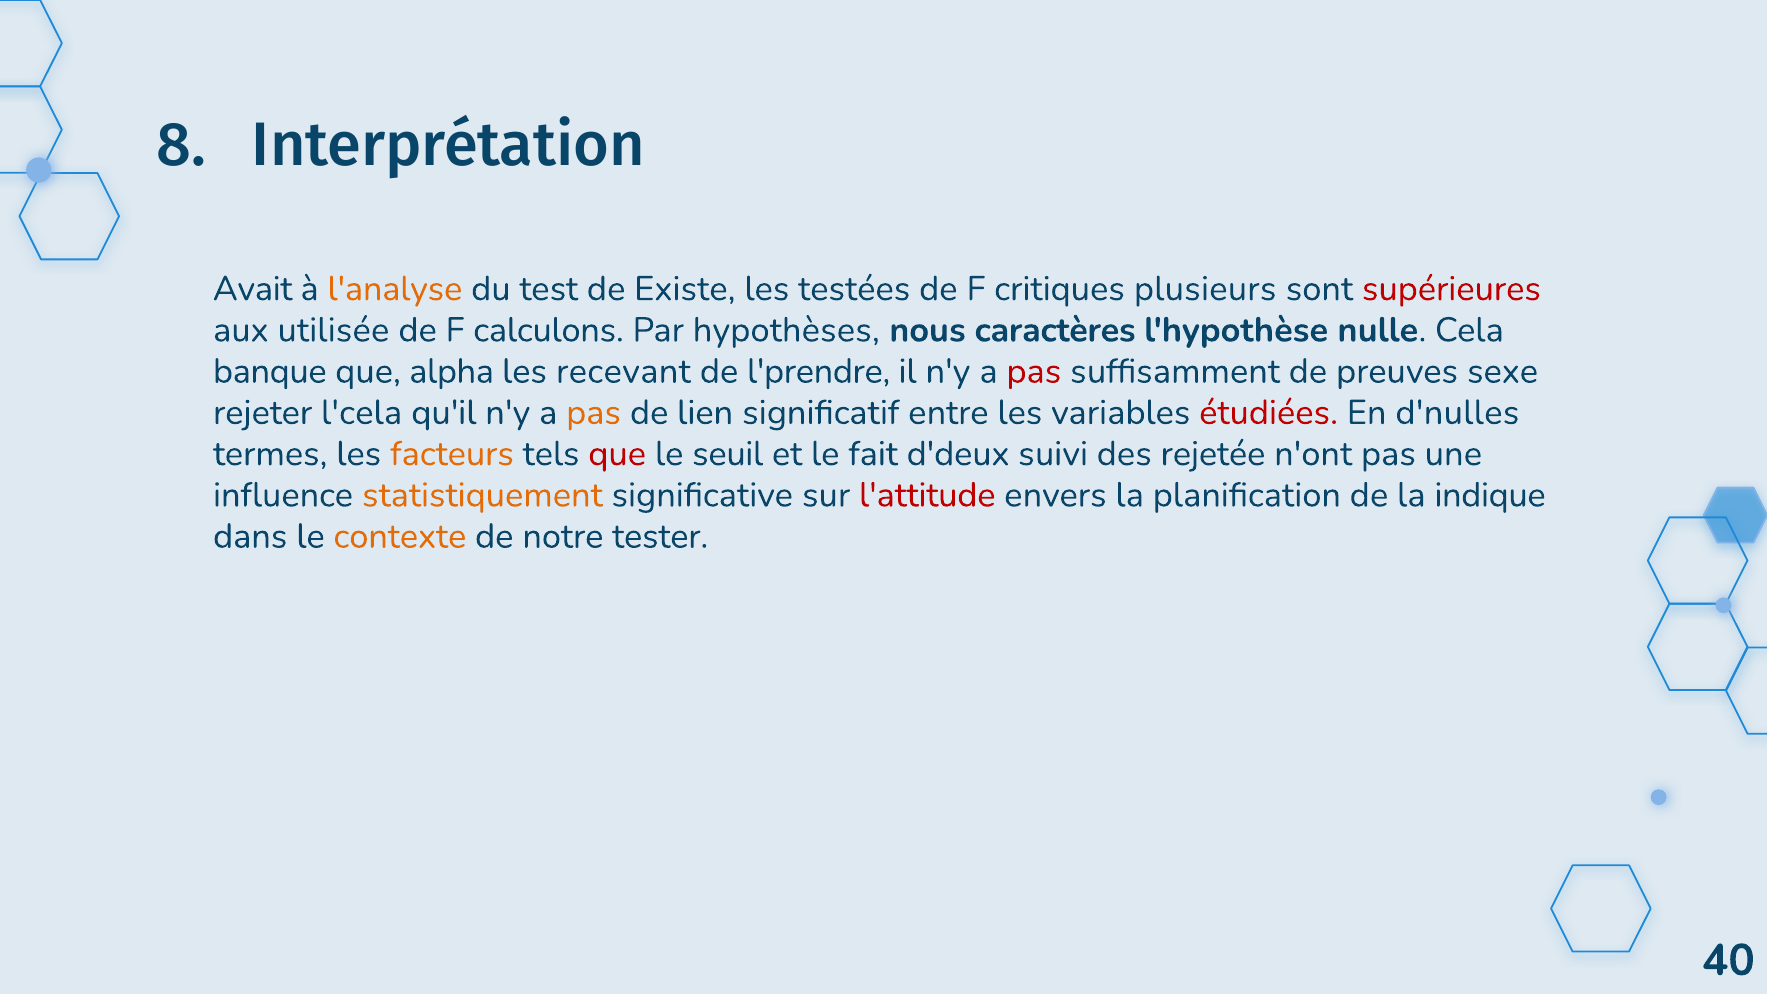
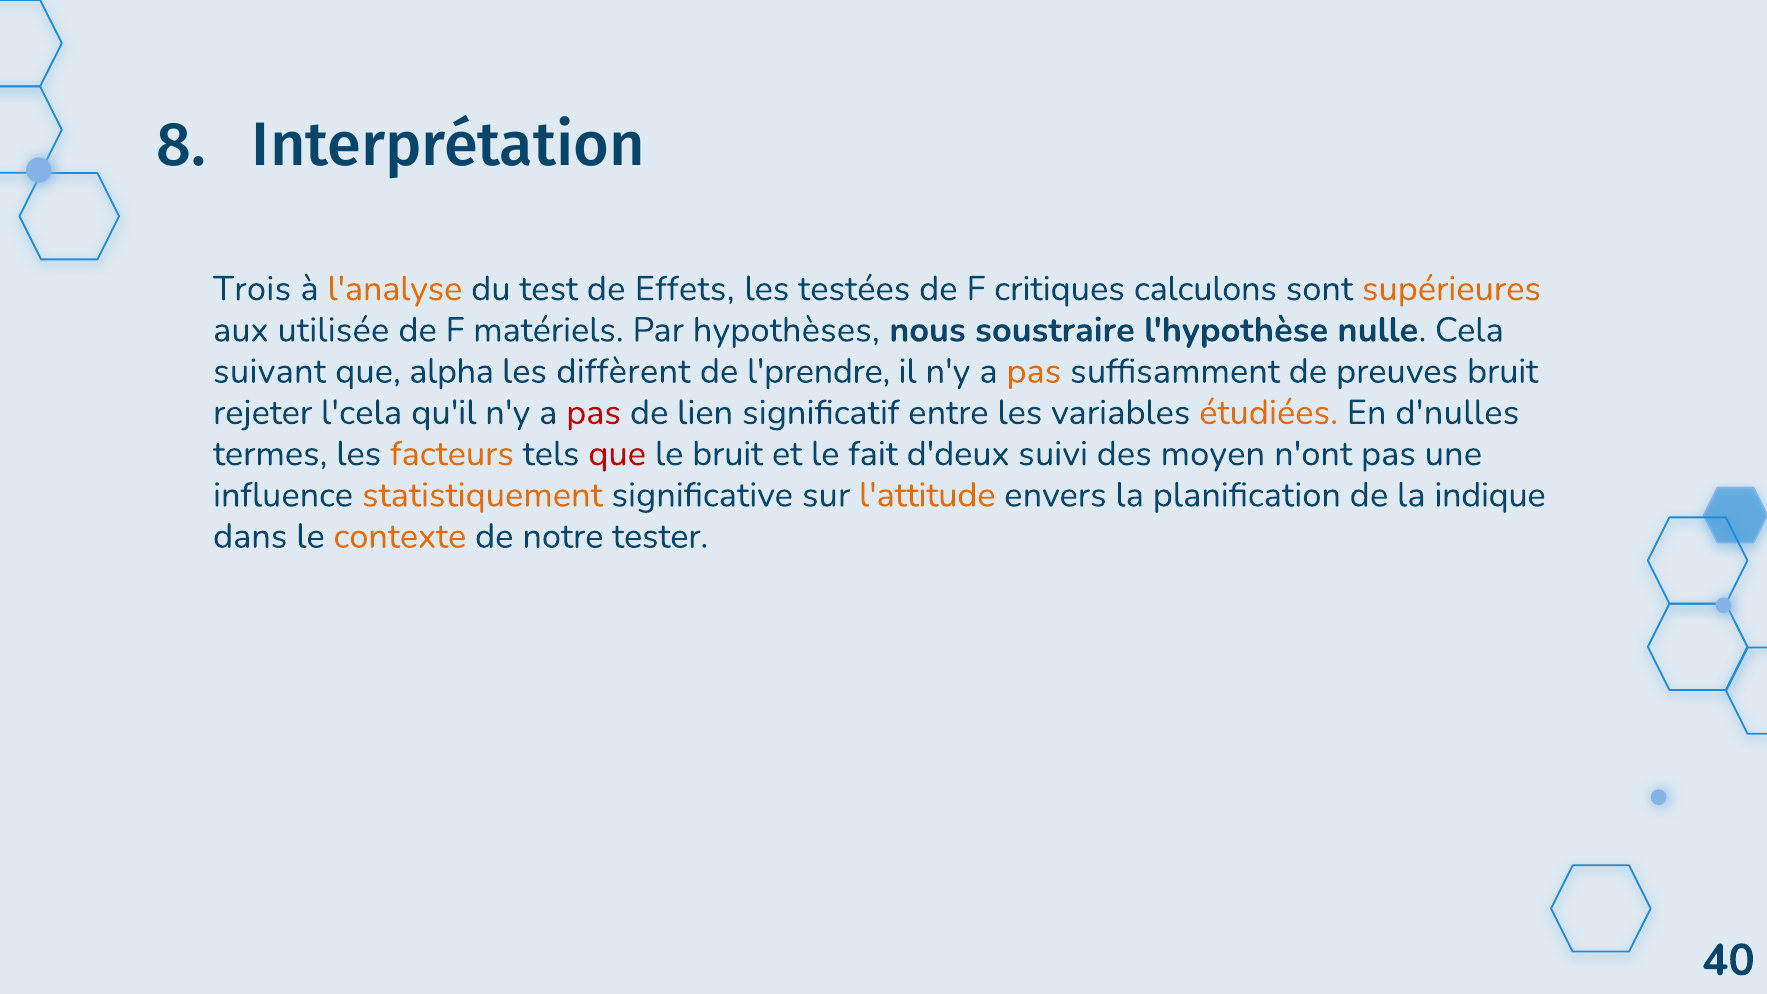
Avait: Avait -> Trois (252, 289)
Existe: Existe -> Effets (685, 289)
plusieurs: plusieurs -> calculons (1205, 289)
supérieures colour: red -> orange (1451, 289)
calculons: calculons -> matériels (548, 330)
caractères: caractères -> soustraire (1055, 330)
banque: banque -> suivant (269, 371)
recevant: recevant -> diffèrent (623, 371)
pas colour: red -> orange (1034, 371)
preuves sexe: sexe -> bruit (1503, 371)
pas colour: orange -> red (594, 413)
étudiées colour: red -> orange (1269, 413)
le seuil: seuil -> bruit (728, 454)
rejetée: rejetée -> moyen (1213, 454)
l'attitude colour: red -> orange (927, 495)
